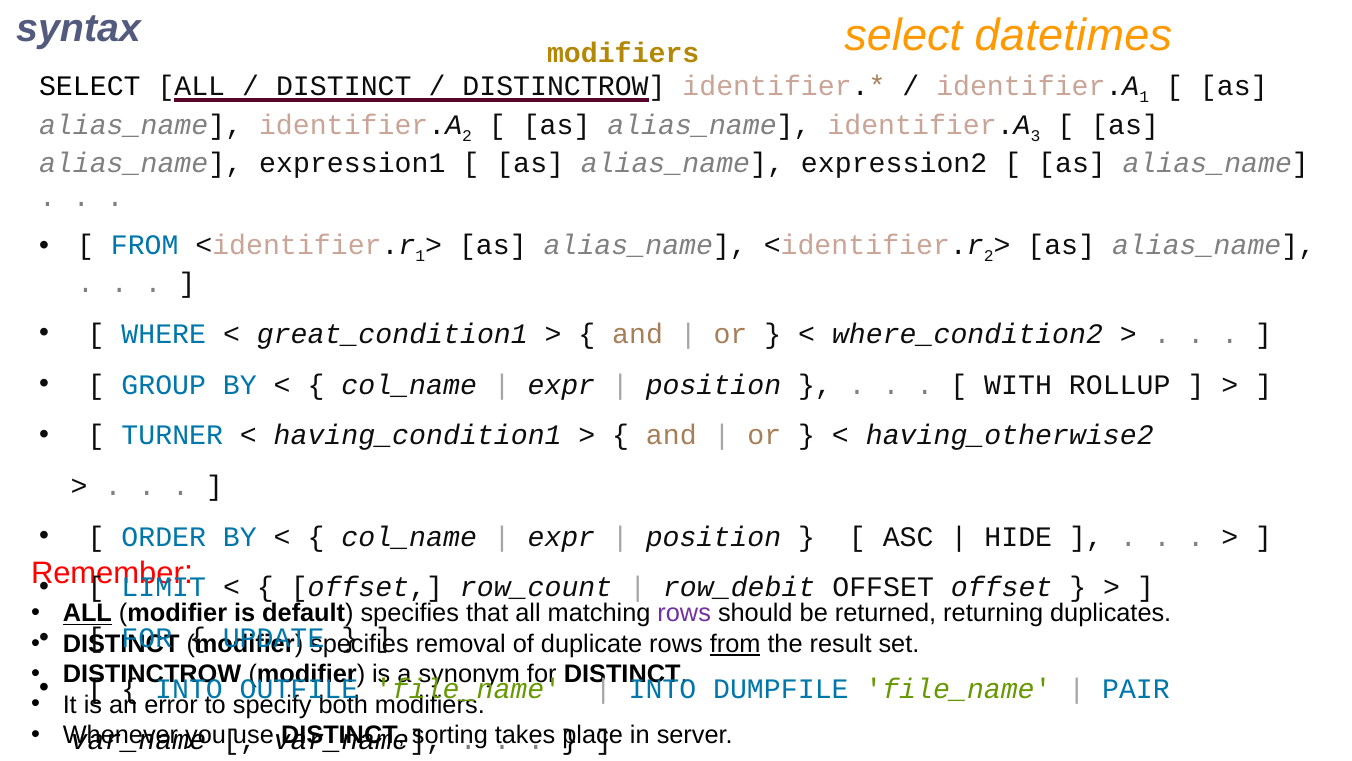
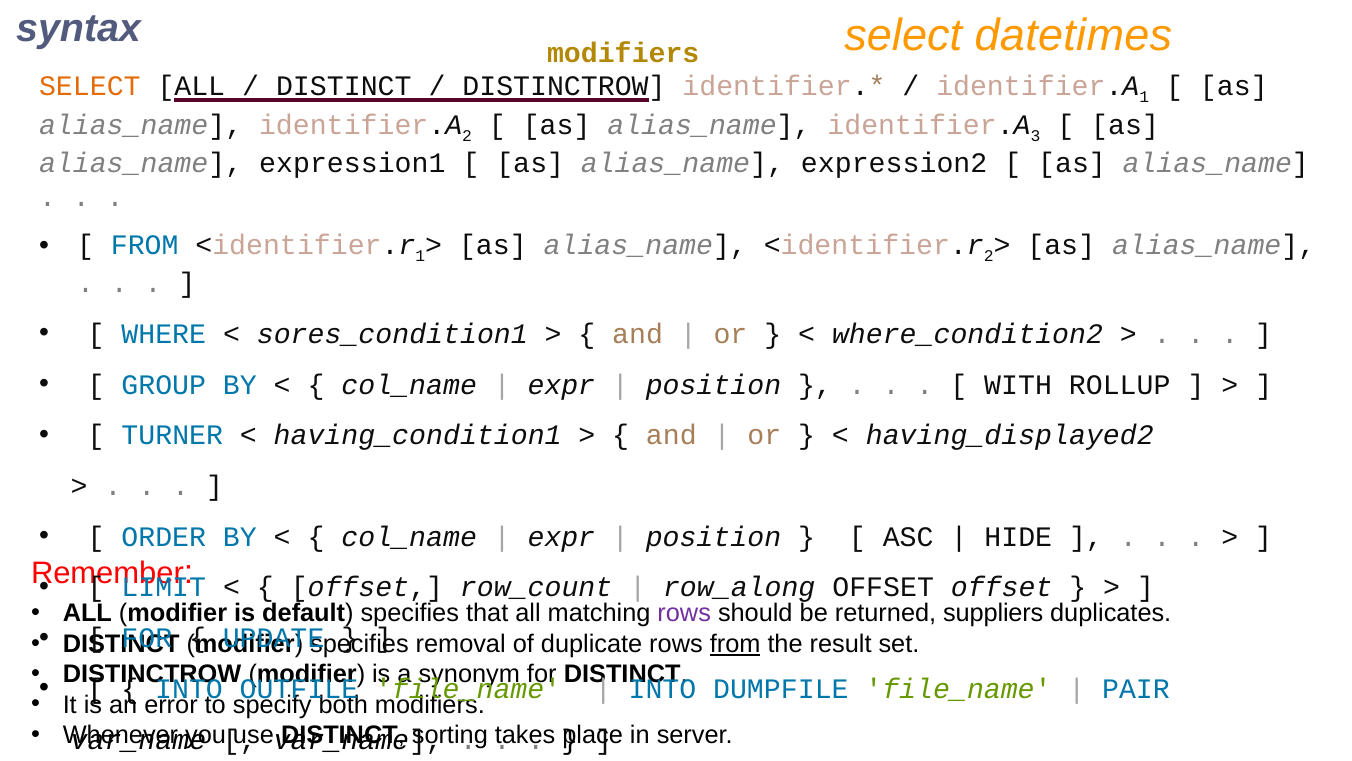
SELECT colour: black -> orange (90, 87)
great_condition1: great_condition1 -> sores_condition1 (392, 334)
having_otherwise2: having_otherwise2 -> having_displayed2 (1010, 435)
row_debit: row_debit -> row_along (739, 587)
ALL underline: present -> none (87, 613)
returning: returning -> suppliers (993, 613)
